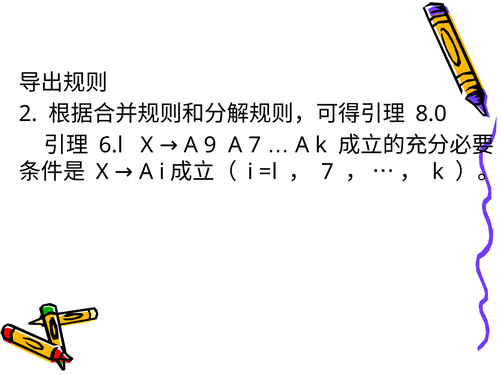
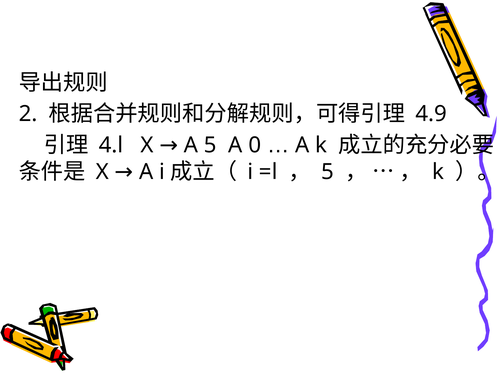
8.0: 8.0 -> 4.9 (431, 114)
6.l: 6.l -> 4.l (111, 145)
A 9: 9 -> 5 (210, 145)
A 7: 7 -> 0 (255, 145)
7: 7 -> 5 (328, 172)
